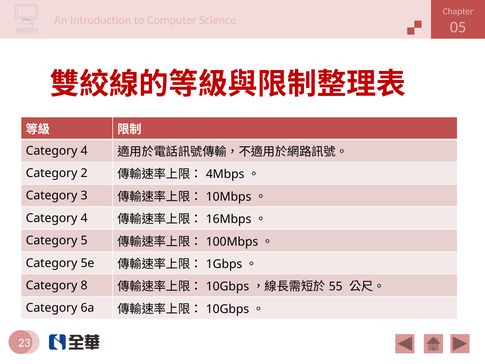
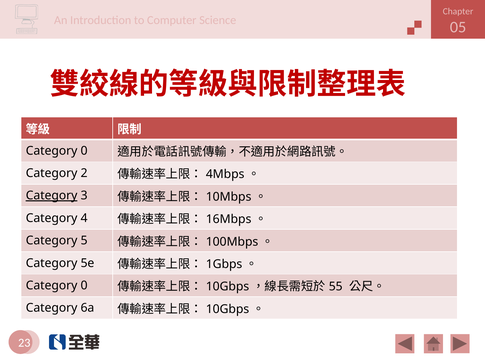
4: 4 -> 0 (84, 151)
Category underline: none -> present (52, 195)
8: 8 -> 0 (84, 285)
